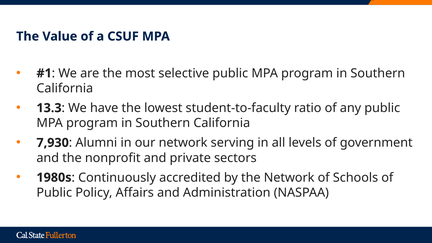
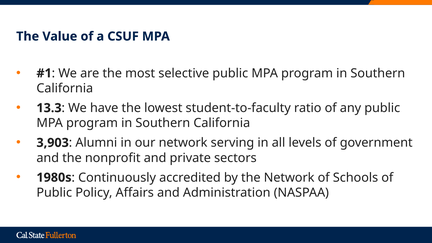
7,930: 7,930 -> 3,903 (53, 143)
